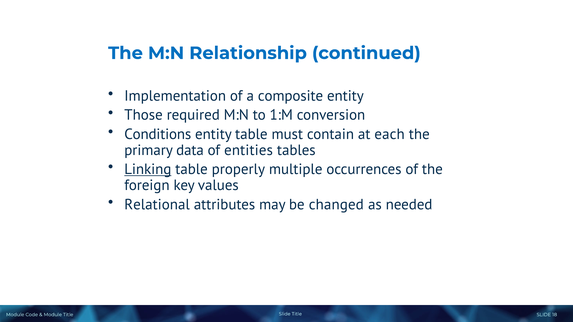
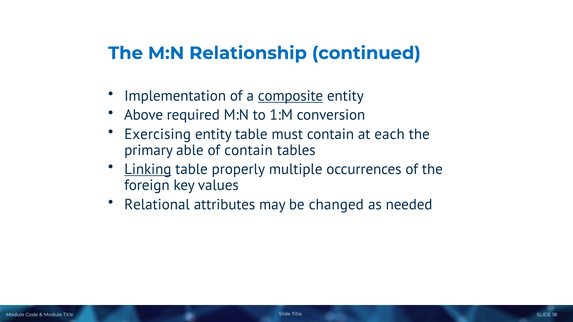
composite underline: none -> present (290, 96)
Those: Those -> Above (144, 115)
Conditions: Conditions -> Exercising (158, 134)
data: data -> able (190, 150)
of entities: entities -> contain (249, 150)
